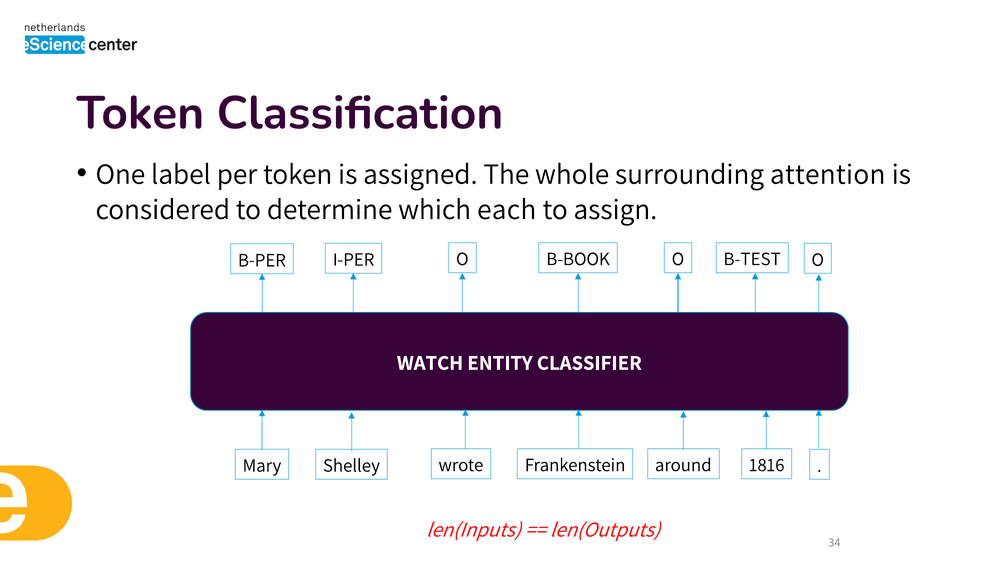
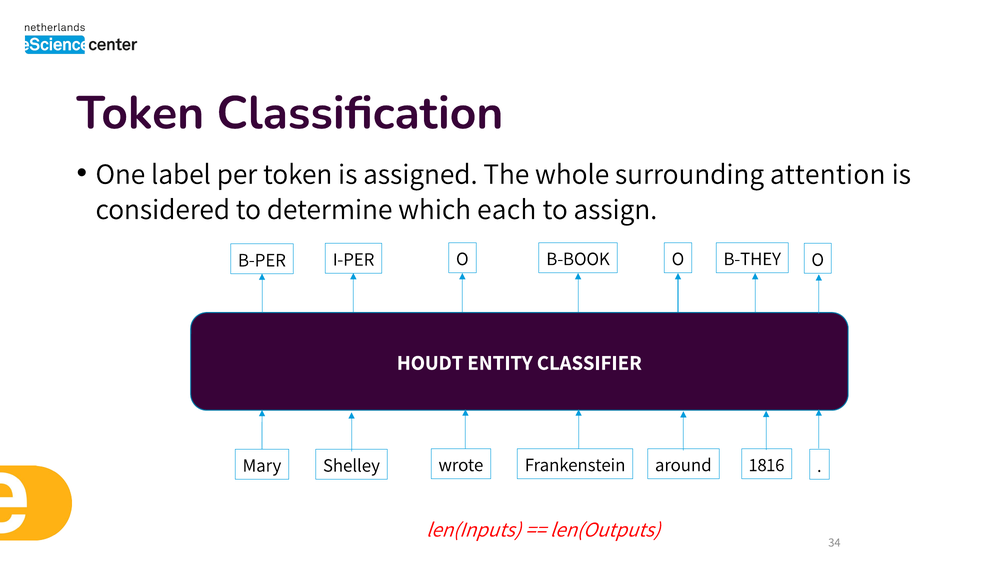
B-TEST: B-TEST -> B-THEY (752, 259)
WATCH: WATCH -> HOUDT (430, 363)
